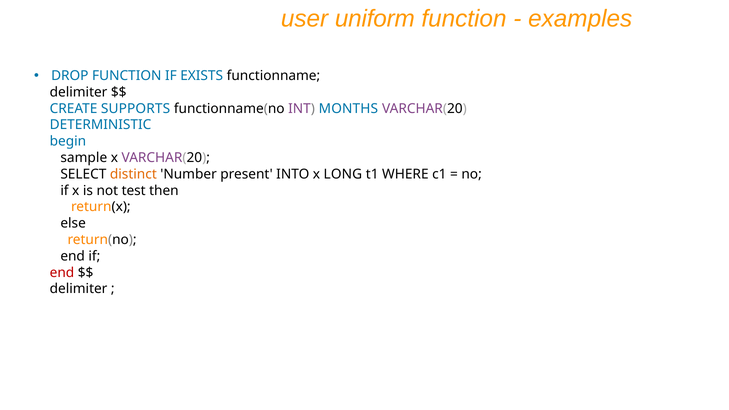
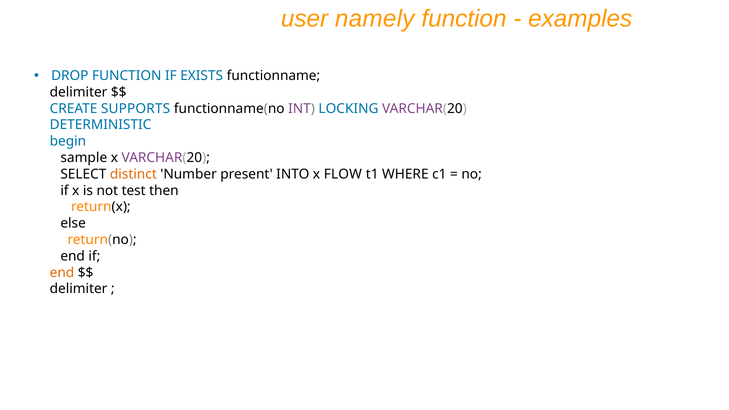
uniform: uniform -> namely (375, 19)
MONTHS: MONTHS -> LOCKING (348, 109)
LONG: LONG -> FLOW (343, 174)
end colour: red -> orange (62, 273)
